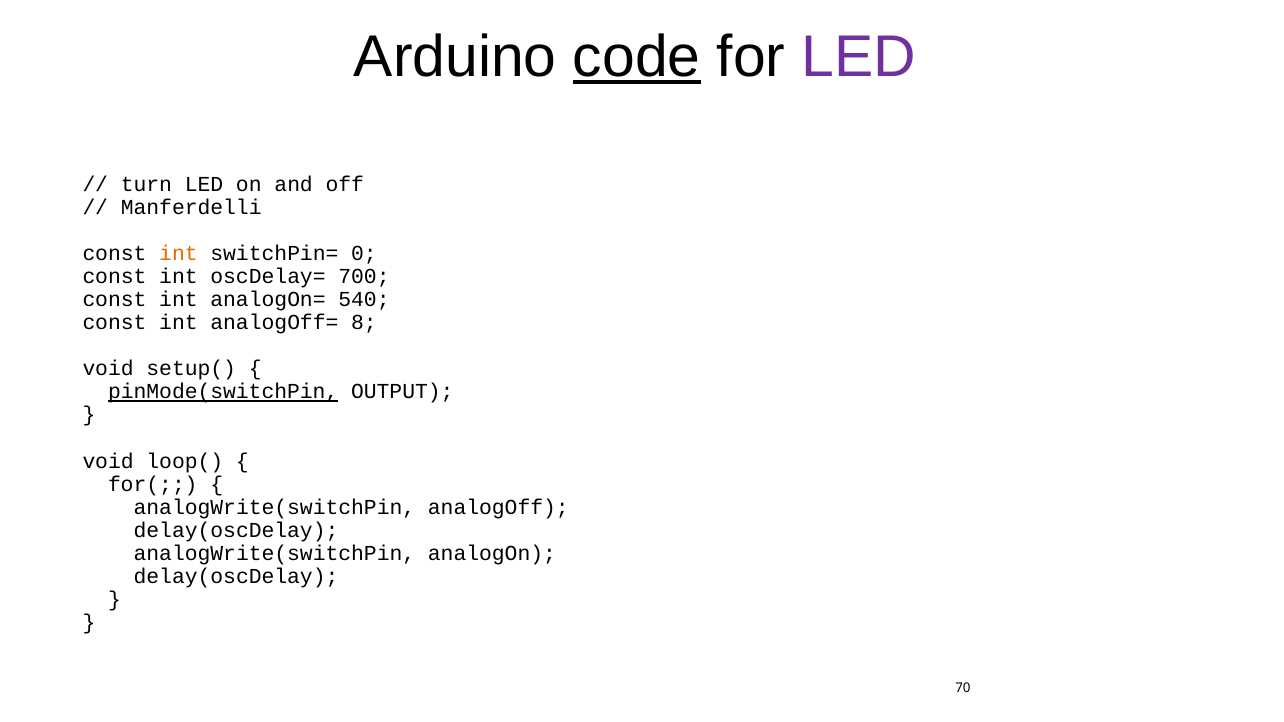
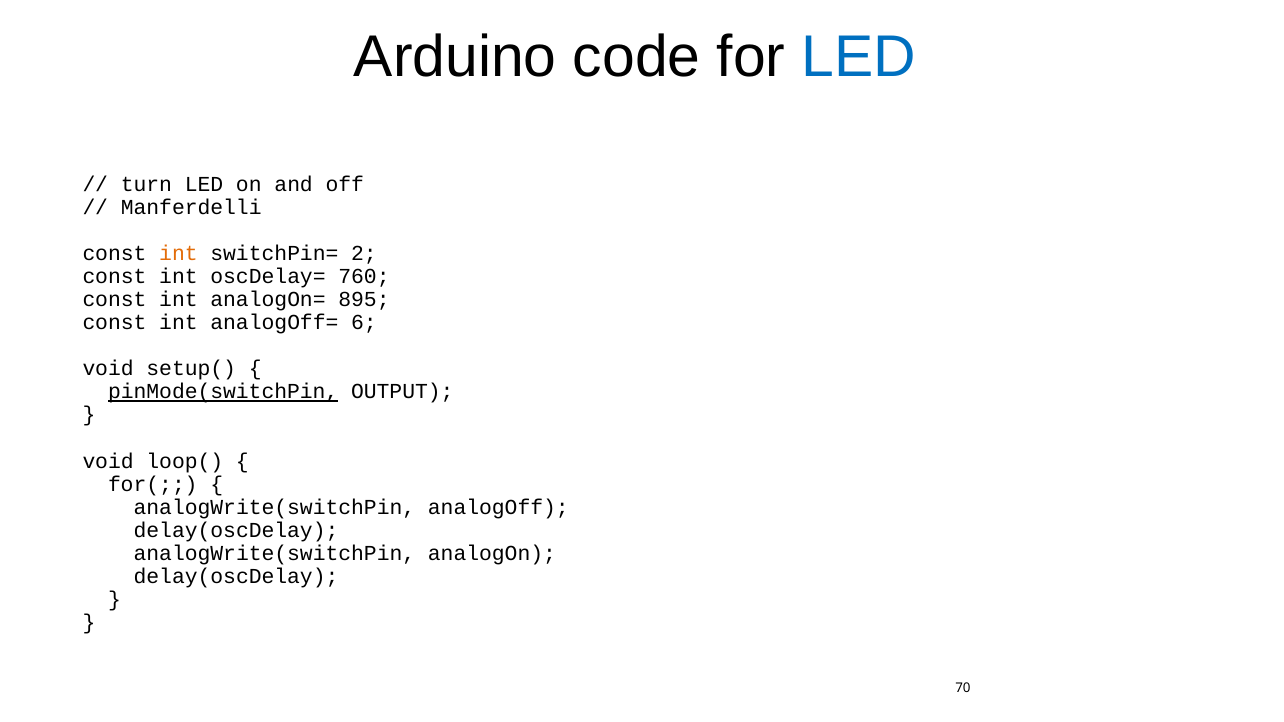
code underline: present -> none (637, 57)
LED colour: purple -> blue (859, 57)
0: 0 -> 2 (364, 253)
700: 700 -> 760 (364, 276)
540: 540 -> 895 (364, 300)
8: 8 -> 6 (364, 323)
